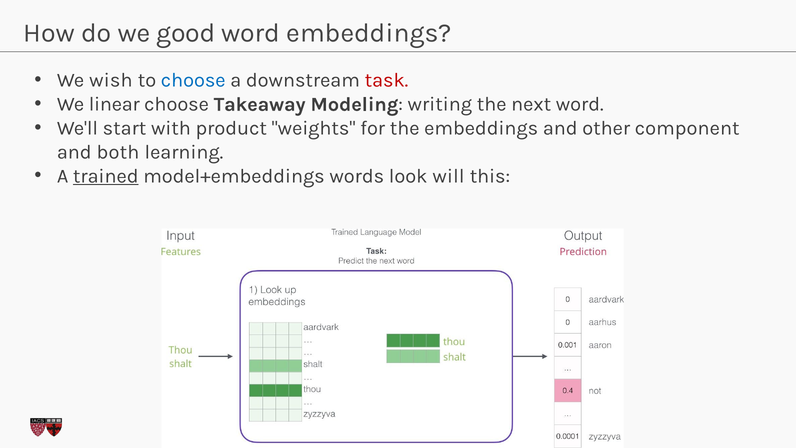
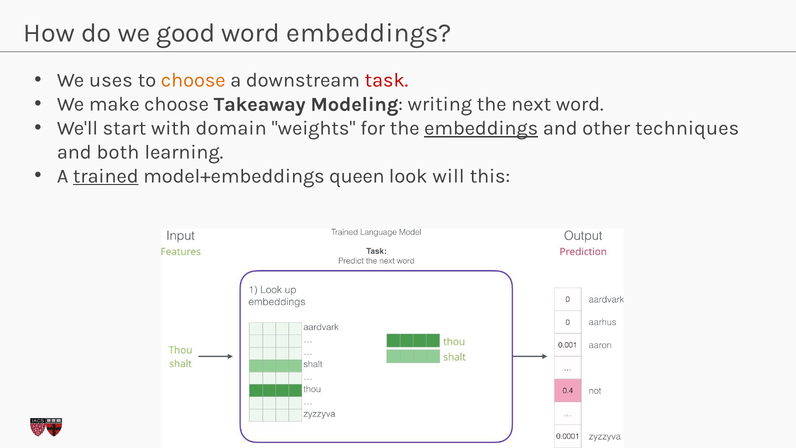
wish: wish -> uses (111, 80)
choose colour: blue -> orange (193, 80)
linear: linear -> make (114, 104)
product: product -> domain (231, 128)
embeddings underline: none -> present (481, 128)
component: component -> techniques (687, 128)
words: words -> queen (357, 176)
